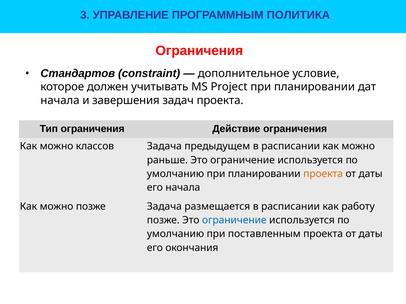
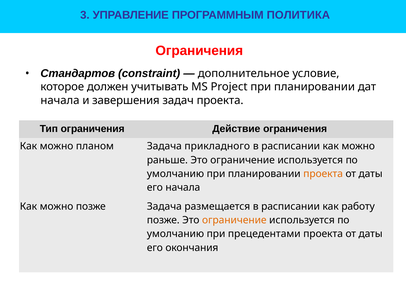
классов: классов -> планом (95, 146)
предыдущем: предыдущем -> прикладного (217, 146)
ограничение colour: blue -> orange (234, 220)
поставленным: поставленным -> прецедентами (264, 234)
